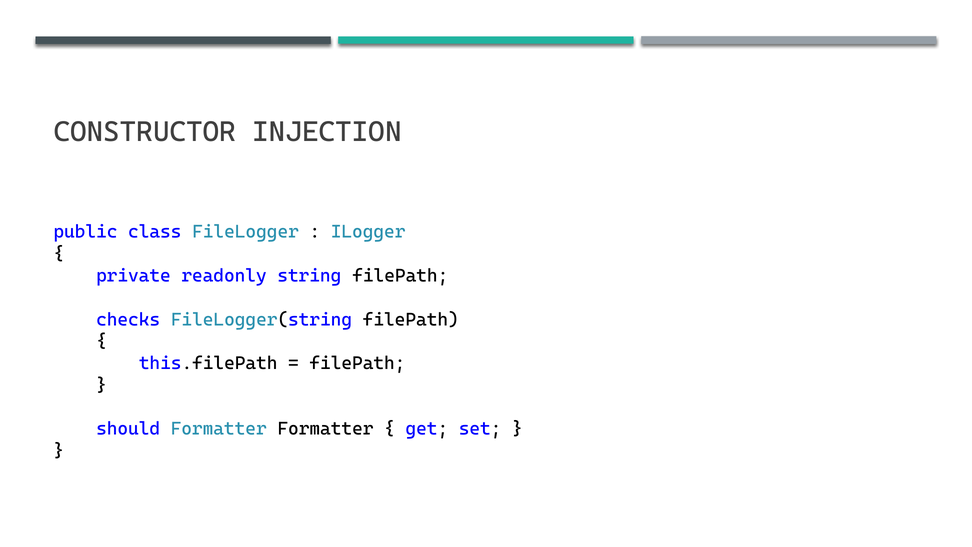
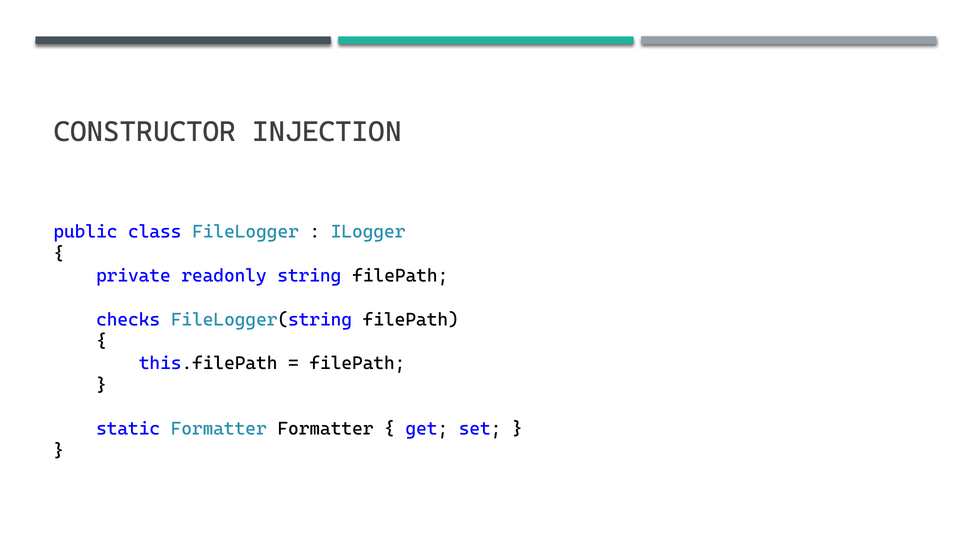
should: should -> static (128, 429)
